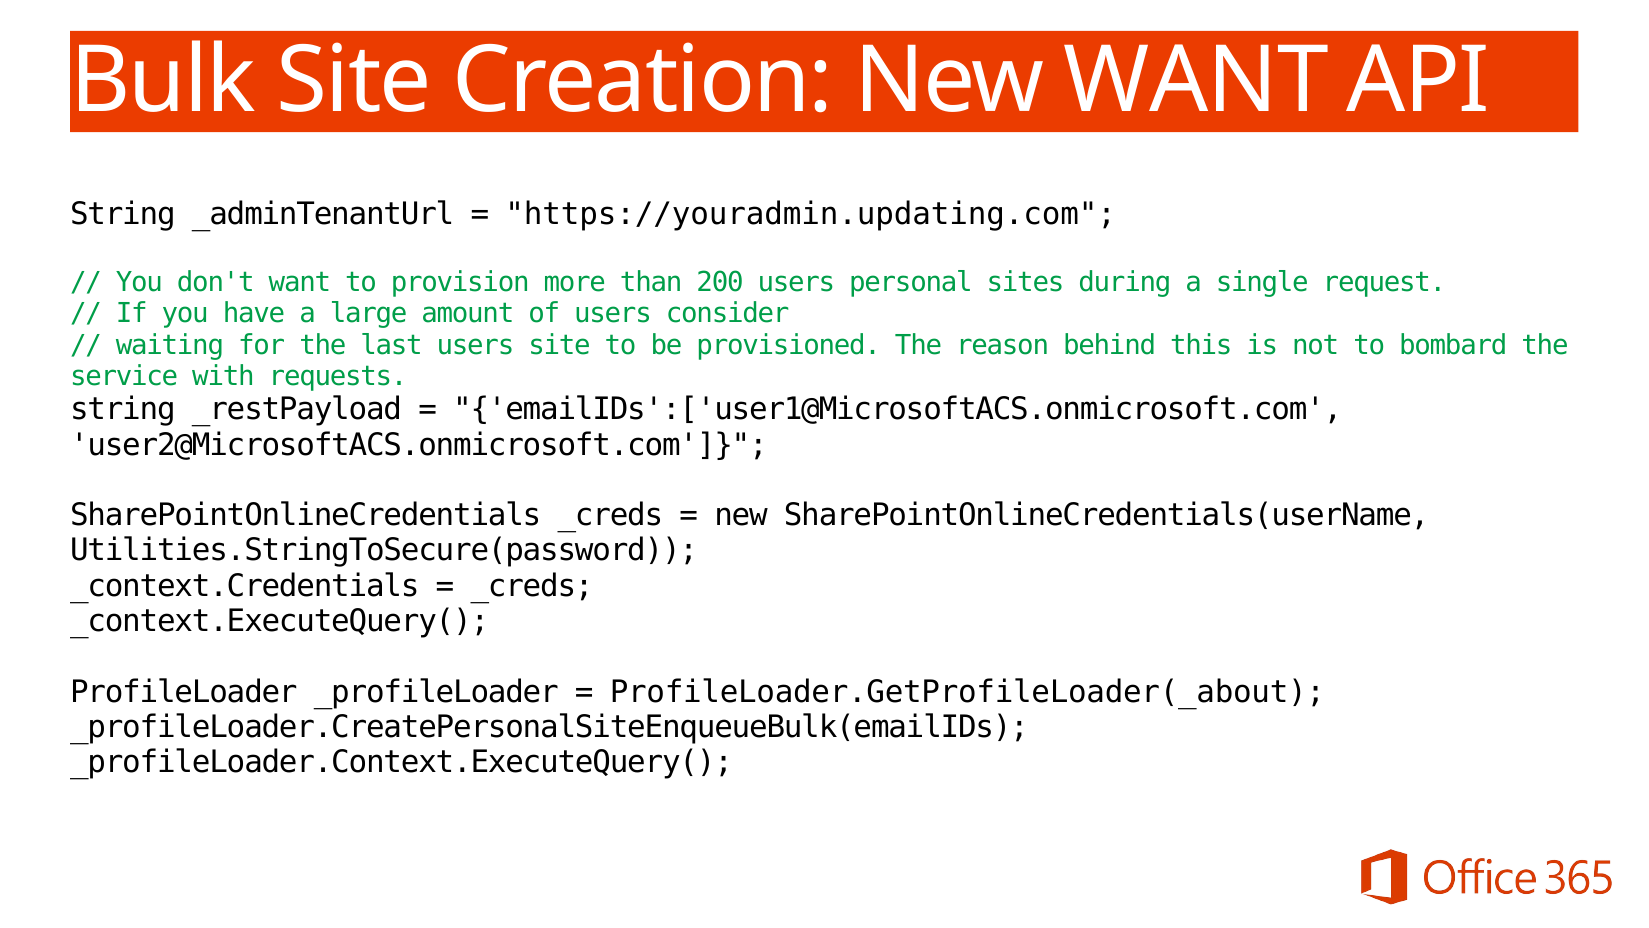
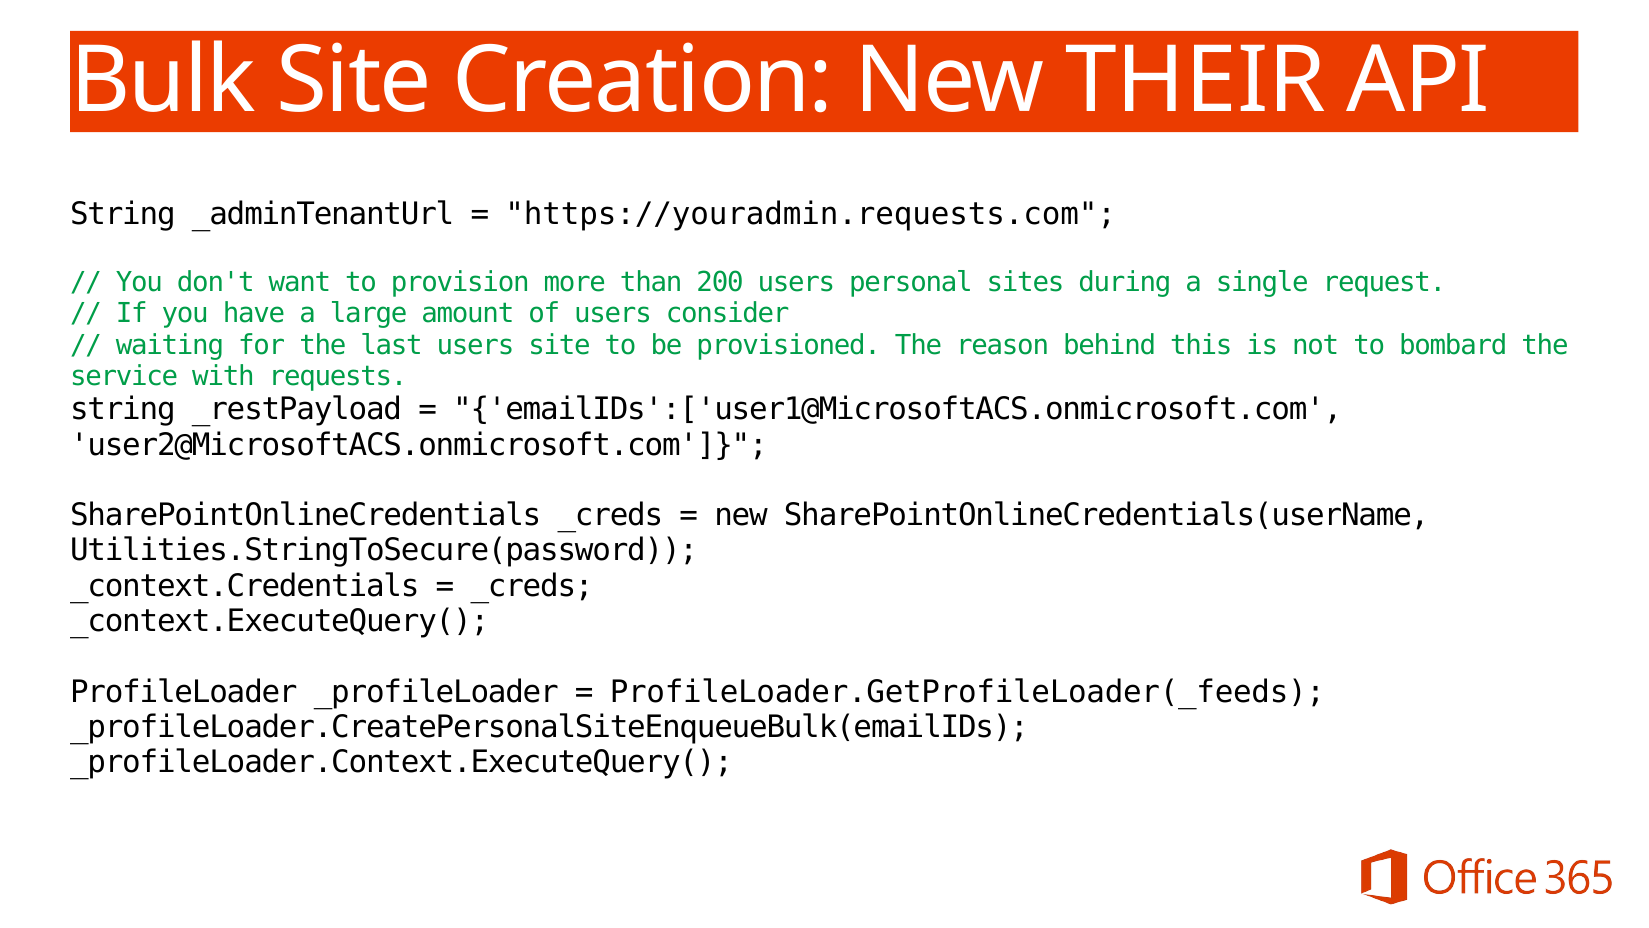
New WANT: WANT -> THEIR (1196, 80)
https://youradmin.updating.com: https://youradmin.updating.com -> https://youradmin.requests.com (811, 214)
ProfileLoader.GetProfileLoader(_about: ProfileLoader.GetProfileLoader(_about -> ProfileLoader.GetProfileLoader(_feeds (967, 692)
